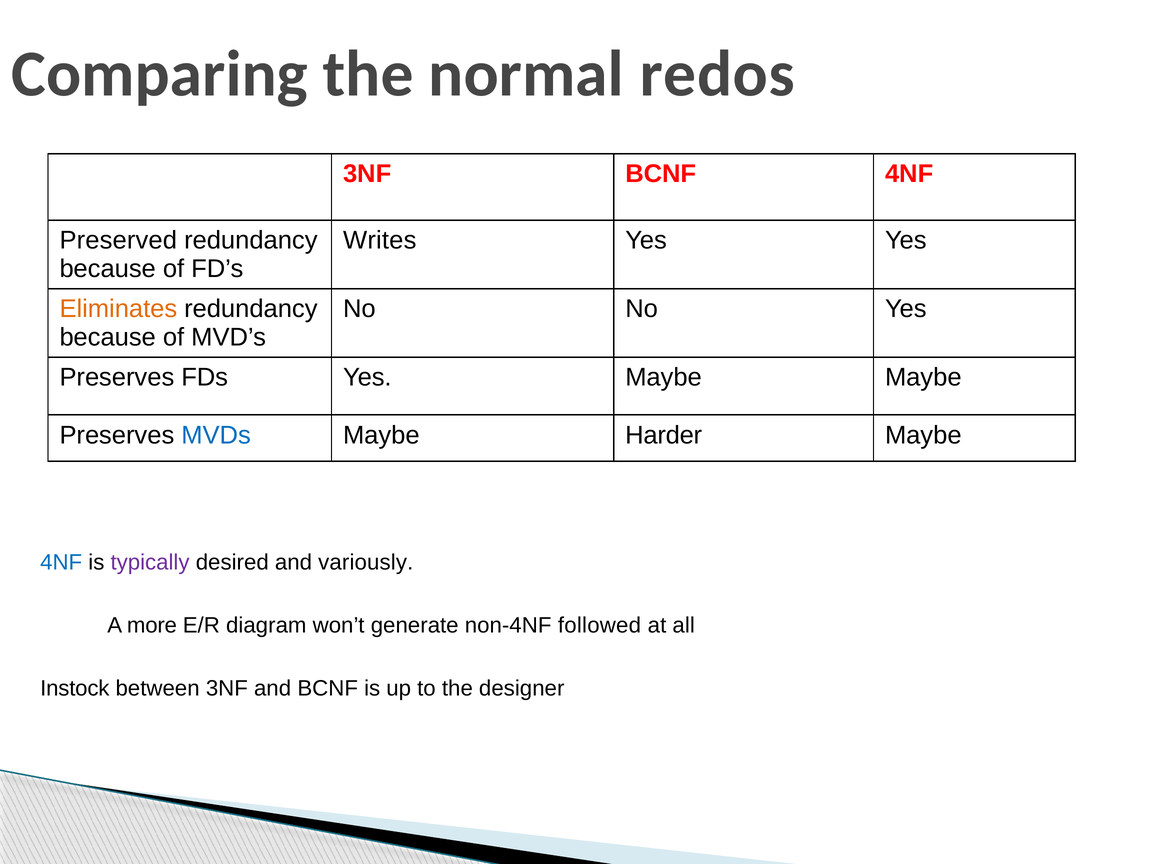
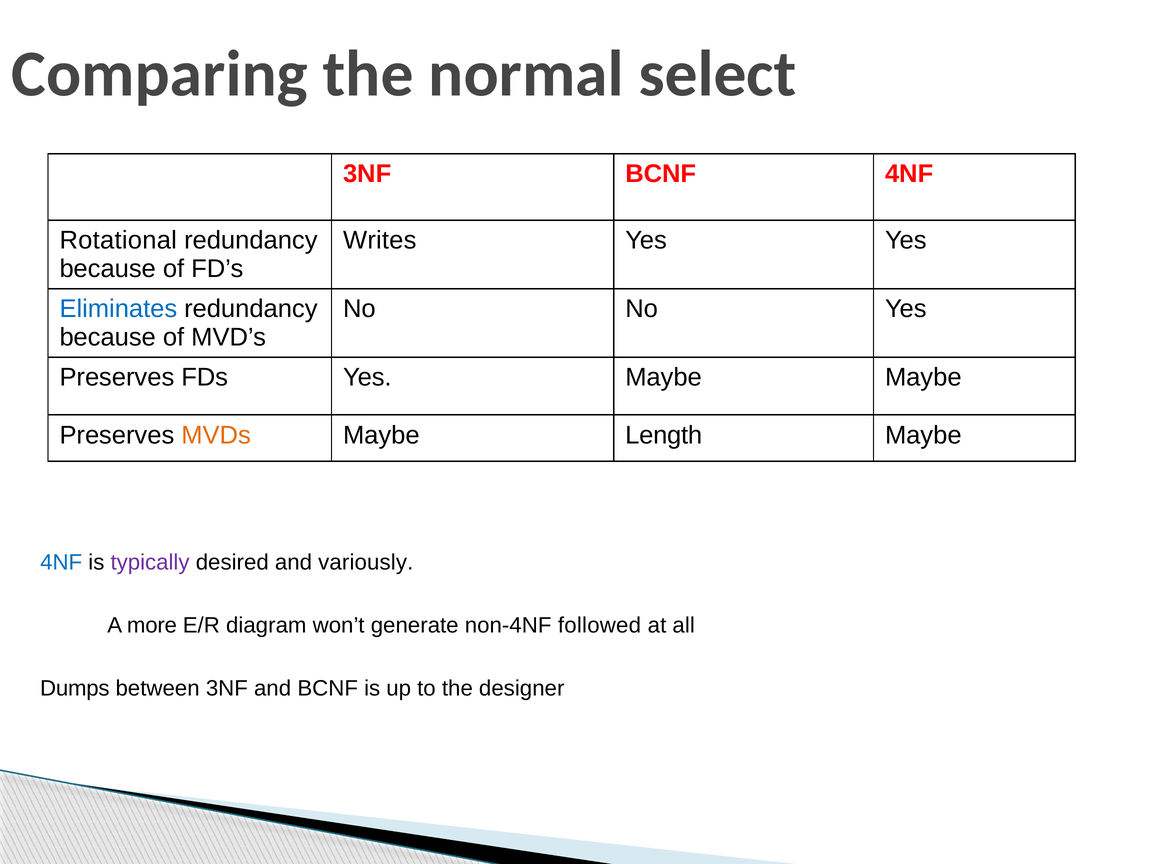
redos: redos -> select (718, 74)
Preserved: Preserved -> Rotational (118, 241)
Eliminates colour: orange -> blue (118, 309)
MVDs colour: blue -> orange (216, 435)
Harder: Harder -> Length (664, 435)
Instock: Instock -> Dumps (75, 688)
